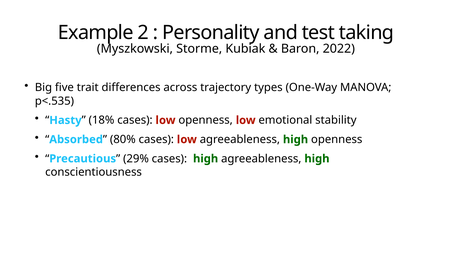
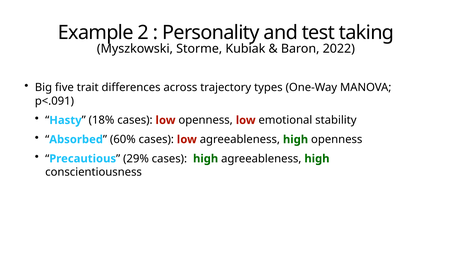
p<.535: p<.535 -> p<.091 (54, 101)
80%: 80% -> 60% (123, 140)
